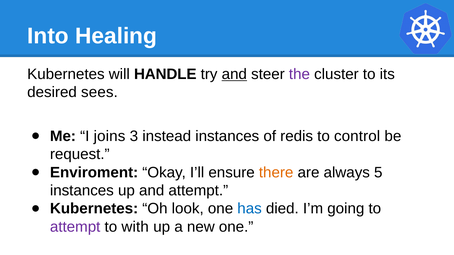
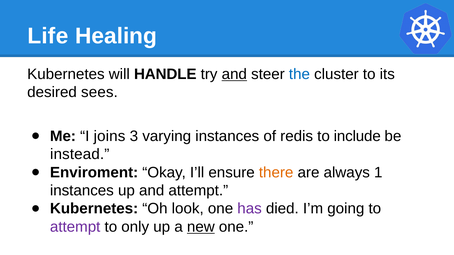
Into: Into -> Life (48, 36)
the colour: purple -> blue (299, 74)
instead: instead -> varying (167, 136)
control: control -> include (357, 136)
request: request -> instead (80, 154)
5: 5 -> 1 (378, 173)
has colour: blue -> purple (250, 209)
with: with -> only (135, 227)
new underline: none -> present (201, 227)
